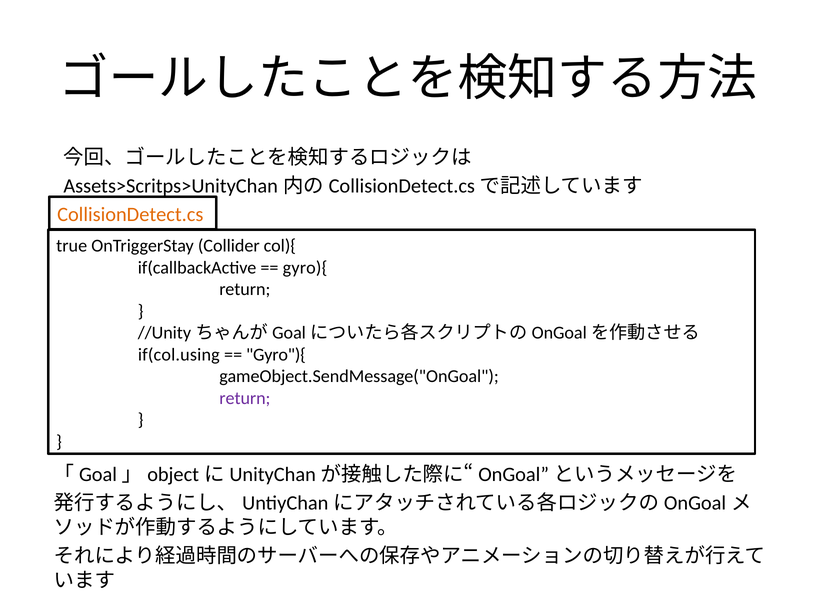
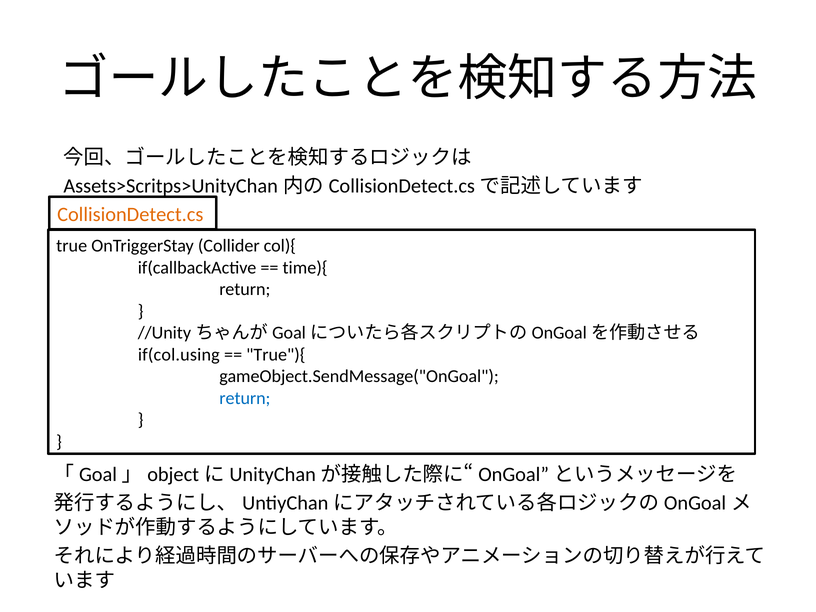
gyro){: gyro){ -> time){ (305, 268)
Gyro"){: Gyro"){ -> True"){ (276, 355)
return colour: purple -> blue (245, 398)
